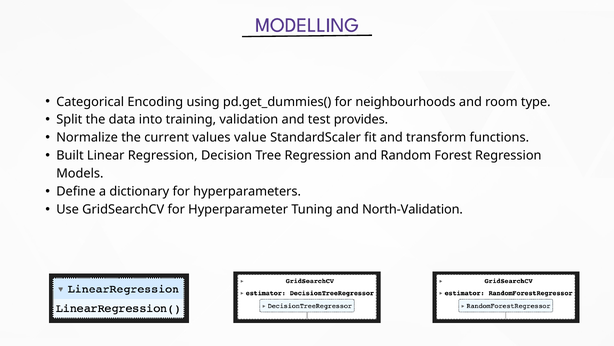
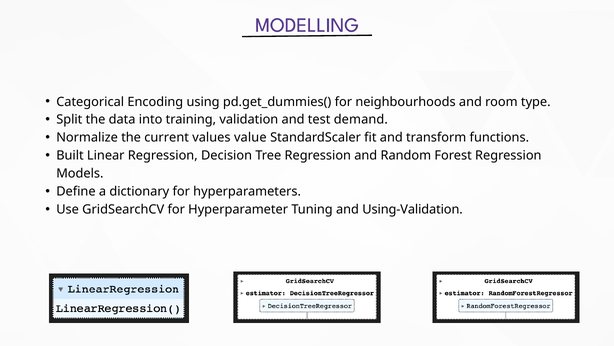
provides: provides -> demand (361, 120)
North-Validation: North-Validation -> Using-Validation (413, 209)
